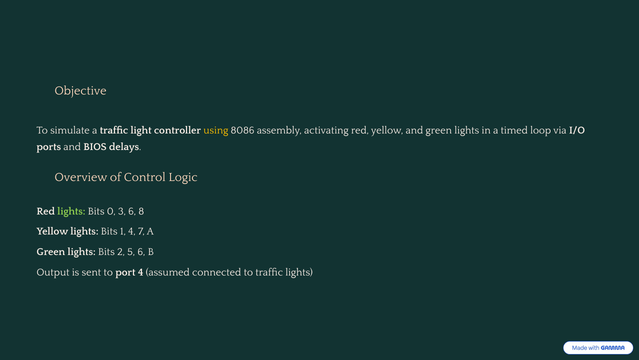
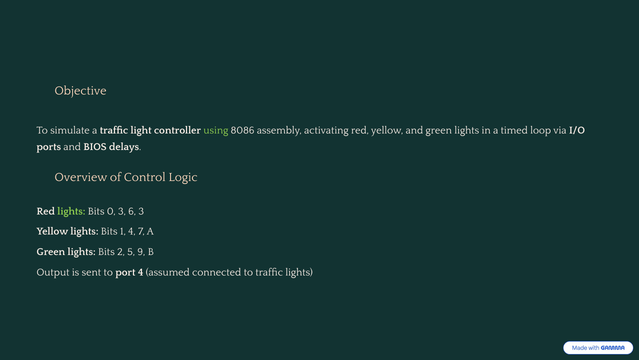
using colour: yellow -> light green (216, 130)
6 8: 8 -> 3 (141, 211)
5 6: 6 -> 9 (141, 252)
